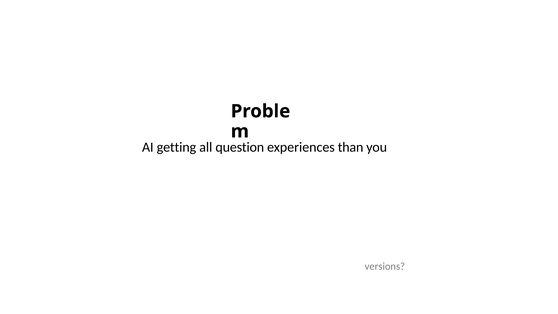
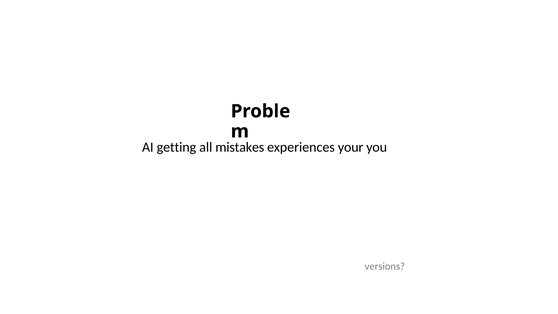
question: question -> mistakes (240, 147)
than: than -> your (351, 147)
